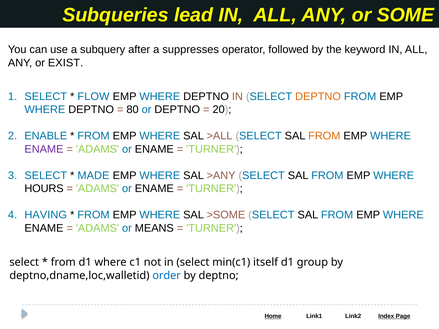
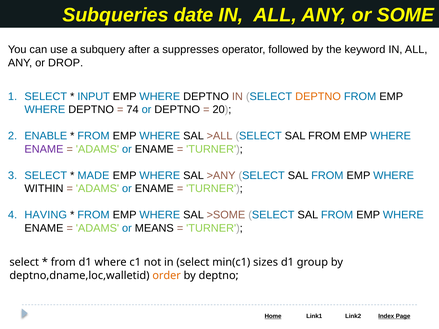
lead: lead -> date (194, 15)
EXIST: EXIST -> DROP (66, 63)
FLOW: FLOW -> INPUT (94, 97)
80: 80 -> 74 (133, 110)
FROM colour: orange -> black (324, 136)
HOURS: HOURS -> WITHIN (44, 189)
itself: itself -> sizes (266, 263)
order colour: blue -> orange (167, 276)
